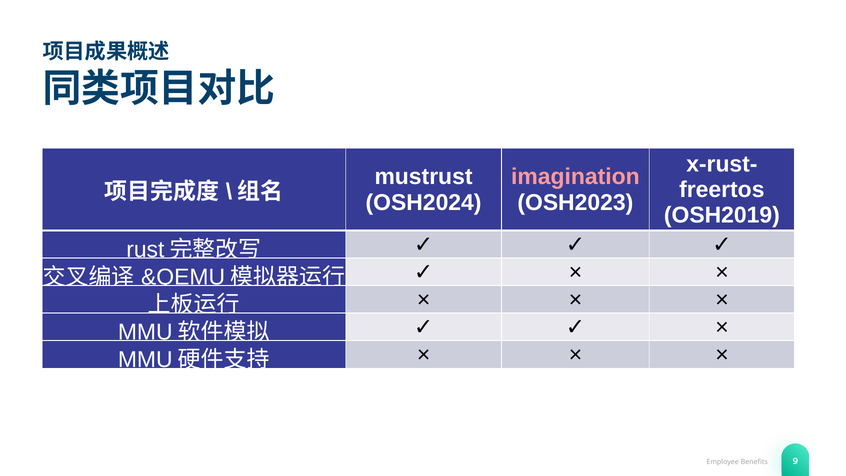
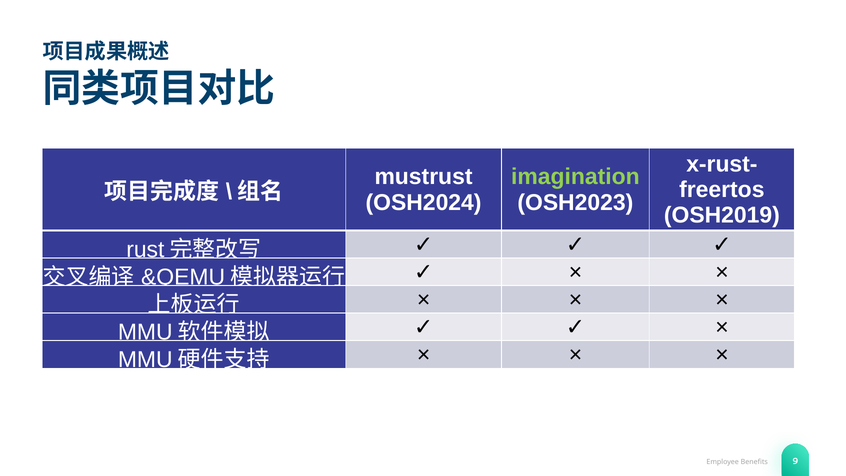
imagination colour: pink -> light green (575, 177)
